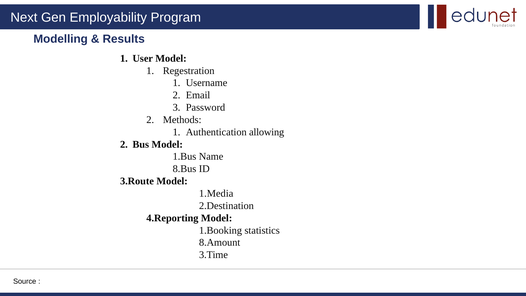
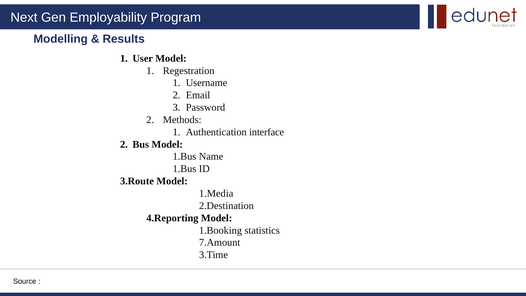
allowing: allowing -> interface (267, 132)
8.Bus: 8.Bus -> 1.Bus (185, 169)
8.Amount: 8.Amount -> 7.Amount (220, 243)
